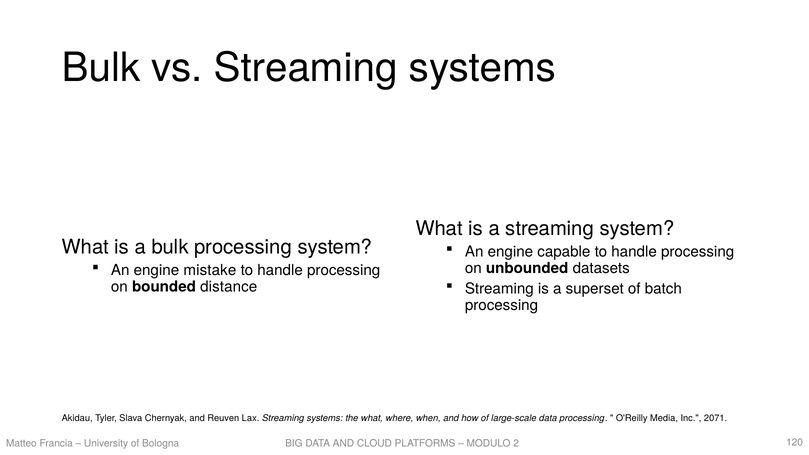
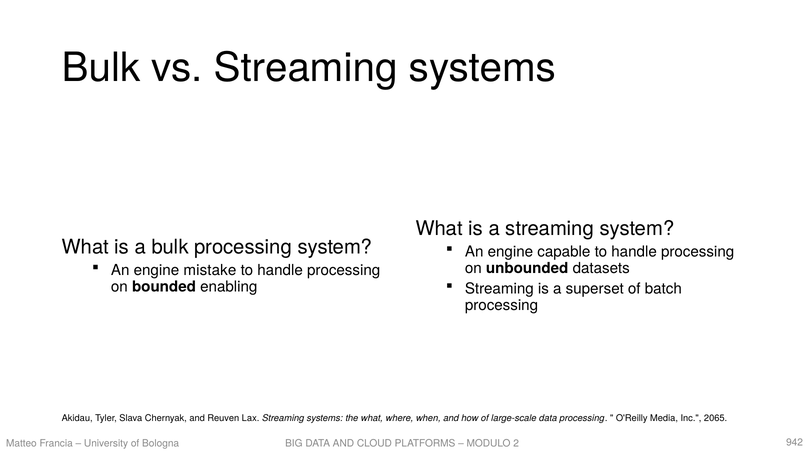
distance: distance -> enabling (229, 287)
2071: 2071 -> 2065 (716, 418)
120: 120 -> 942 (795, 442)
